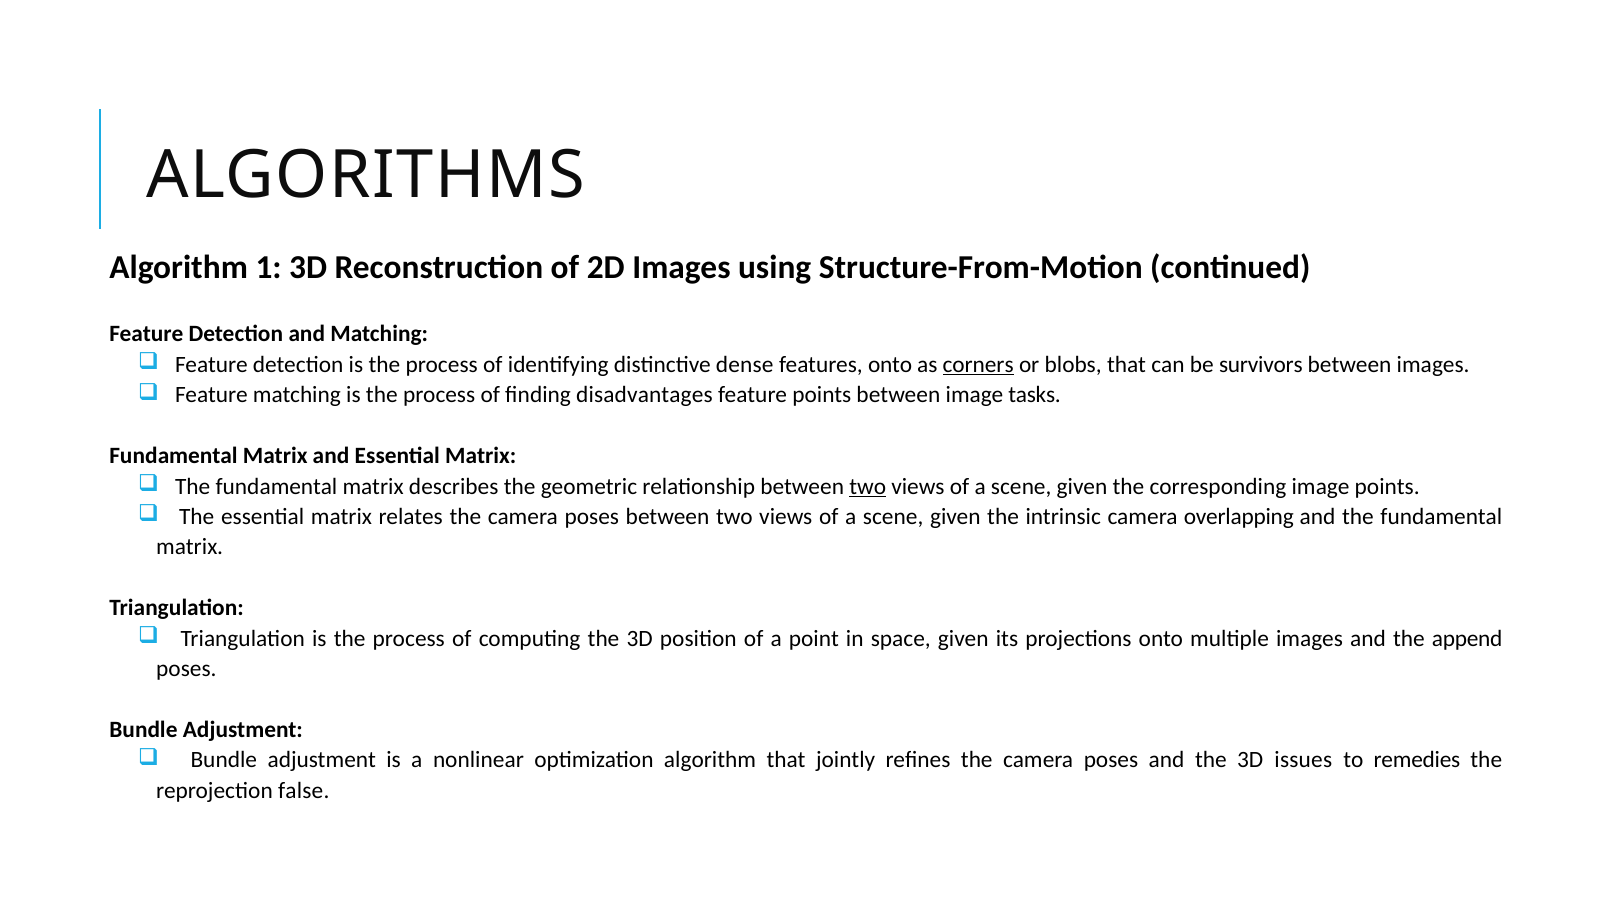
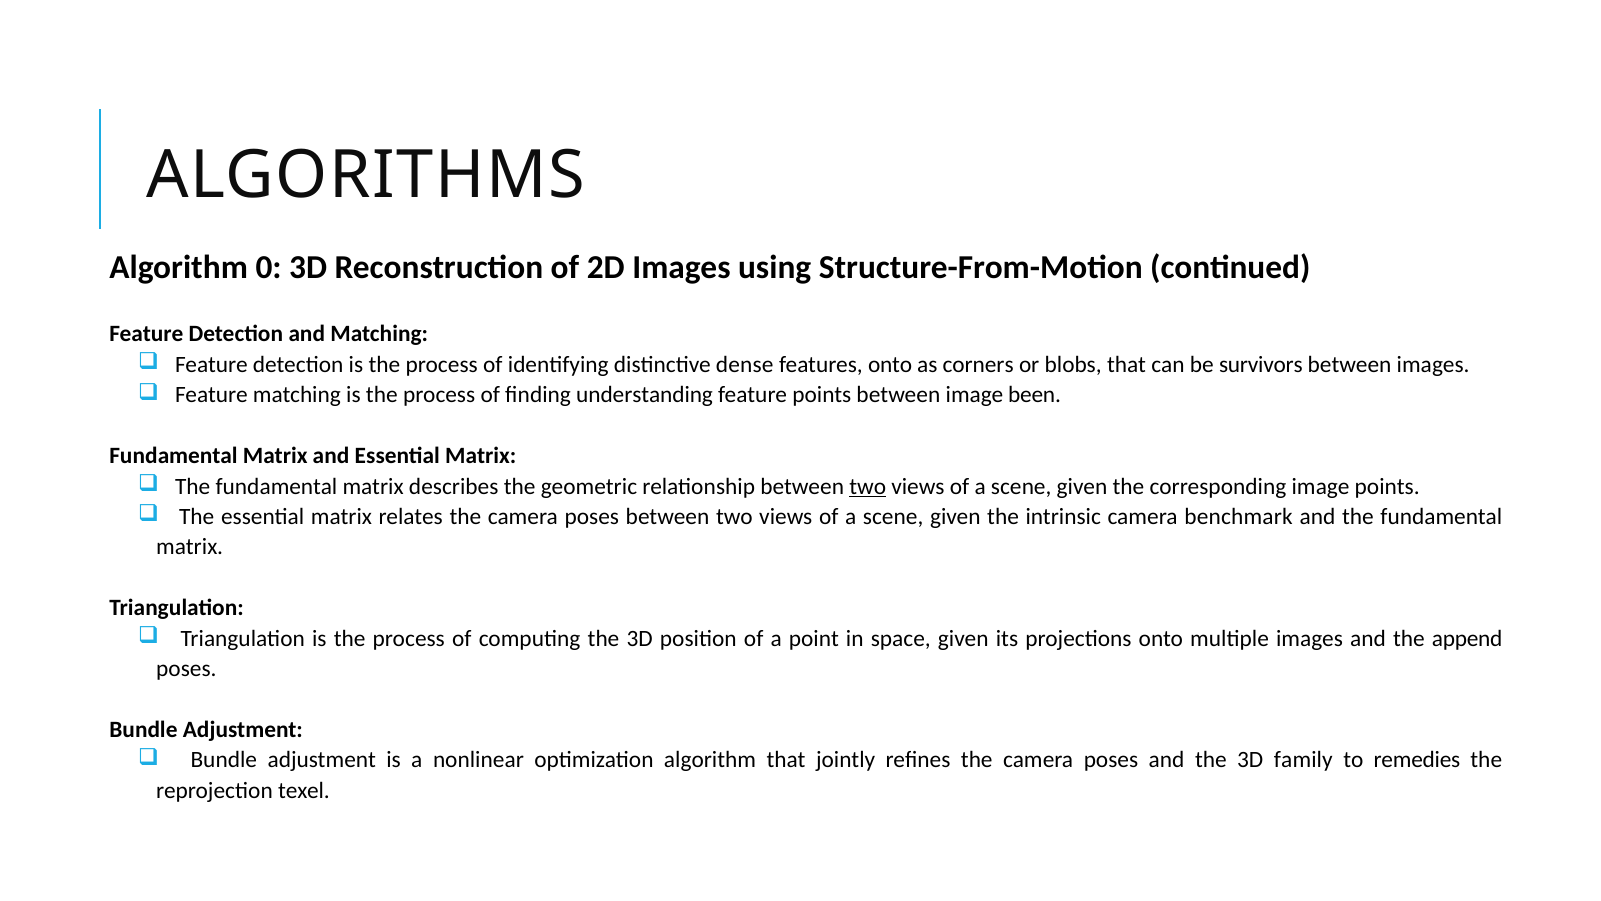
1: 1 -> 0 (269, 267)
corners underline: present -> none (978, 364)
disadvantages: disadvantages -> understanding (645, 395)
tasks: tasks -> been (1035, 395)
overlapping: overlapping -> benchmark (1239, 516)
issues: issues -> family (1303, 760)
false: false -> texel (304, 790)
